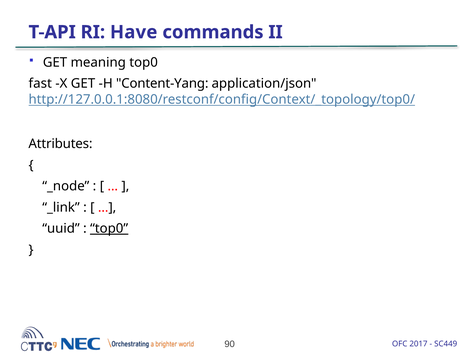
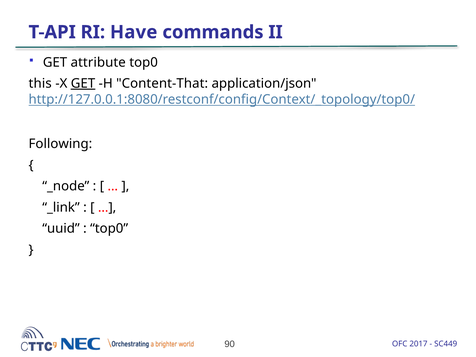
meaning: meaning -> attribute (98, 62)
fast: fast -> this (40, 83)
GET underline: none -> present (83, 83)
Content-Yang: Content-Yang -> Content-That (162, 83)
Attributes: Attributes -> Following (60, 144)
top0 underline: present -> none (109, 228)
